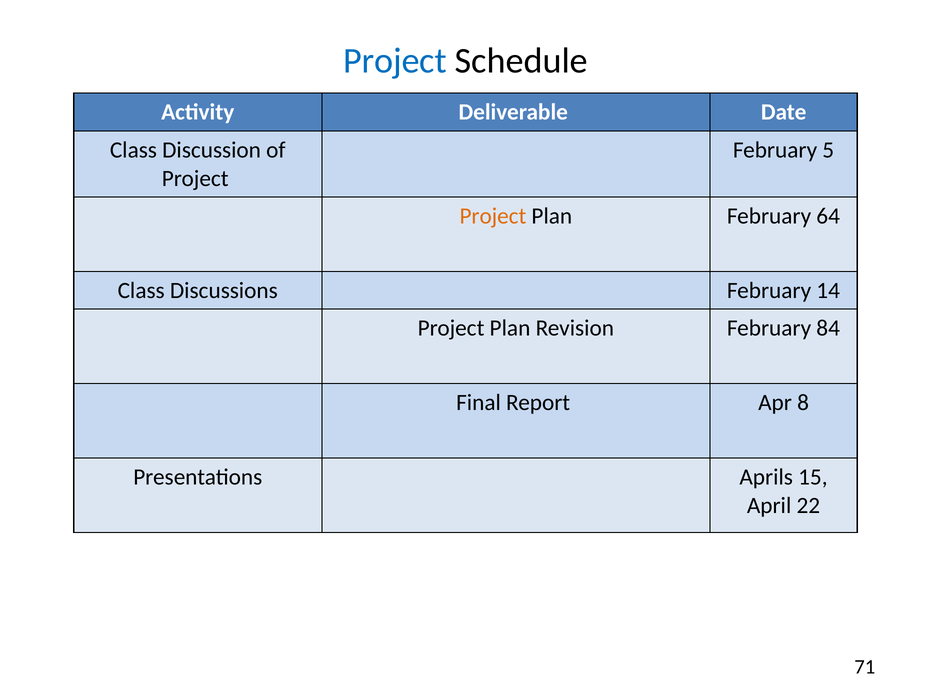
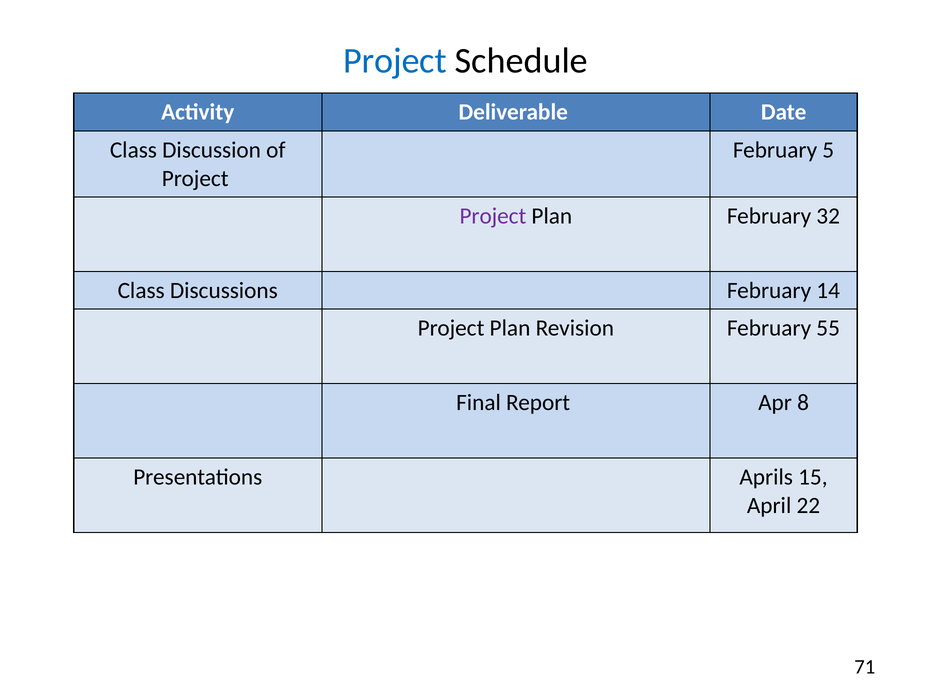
Project colour: orange -> purple (493, 216)
64: 64 -> 32 (828, 216)
84: 84 -> 55 (828, 328)
